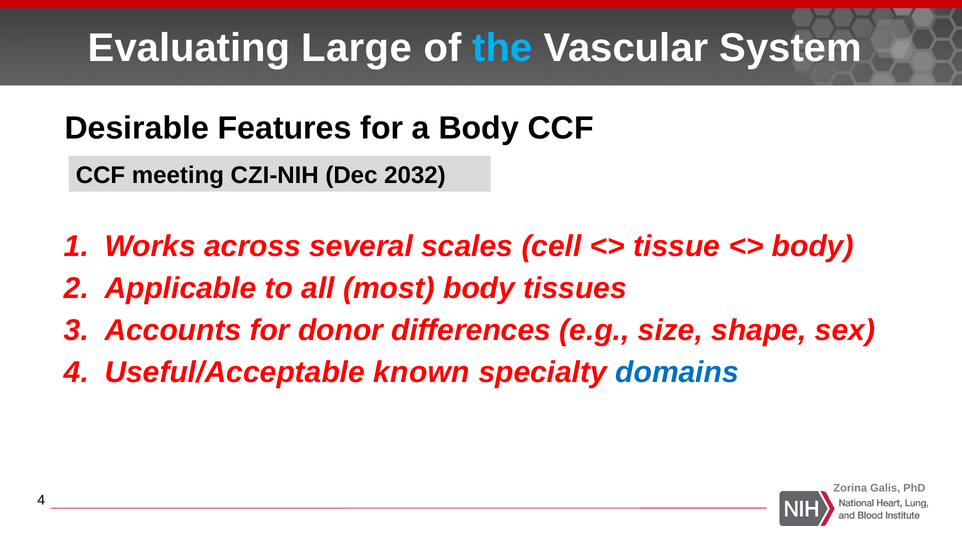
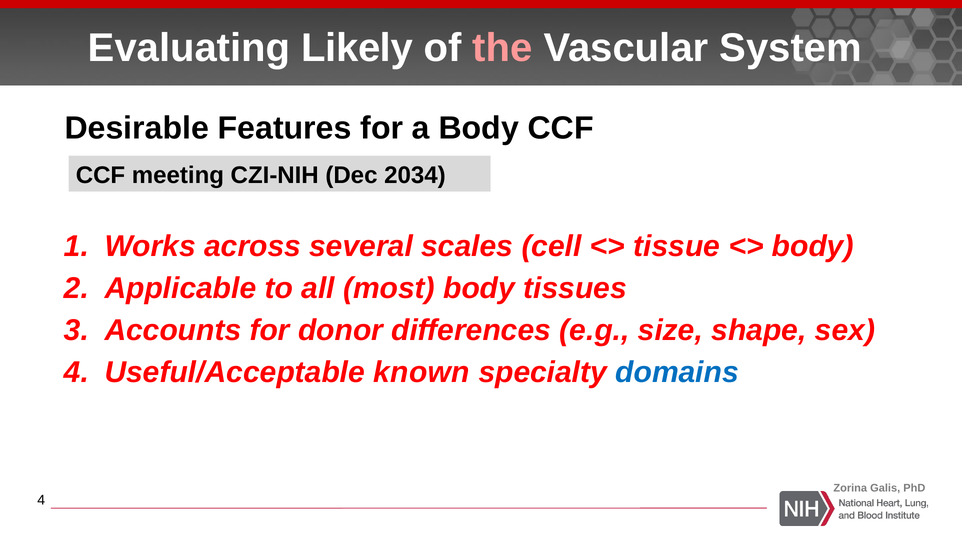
Large: Large -> Likely (357, 48)
the colour: light blue -> pink (503, 48)
2032: 2032 -> 2034 (415, 175)
